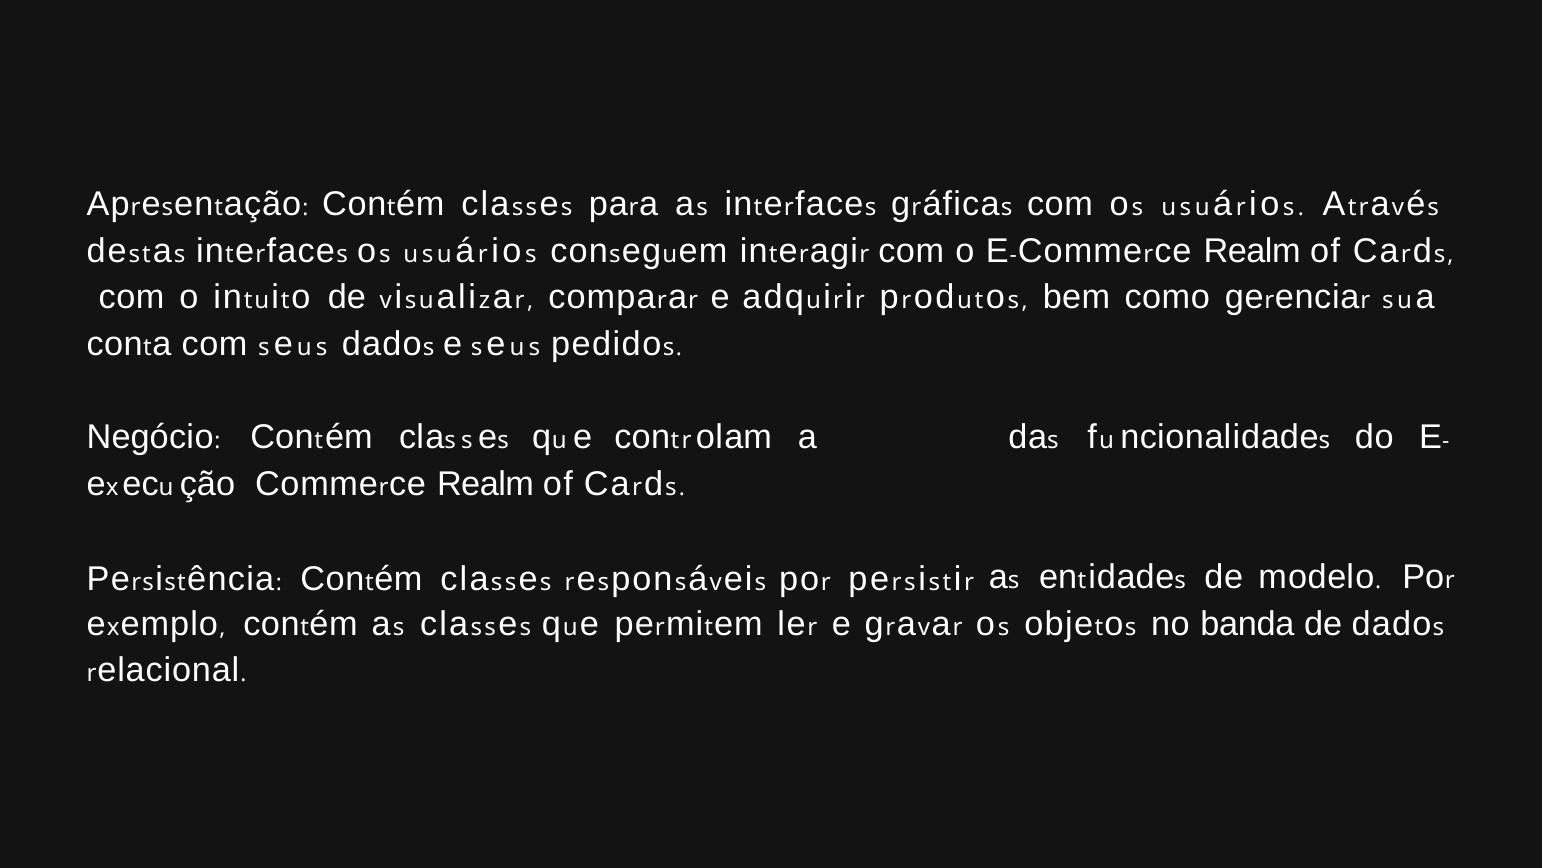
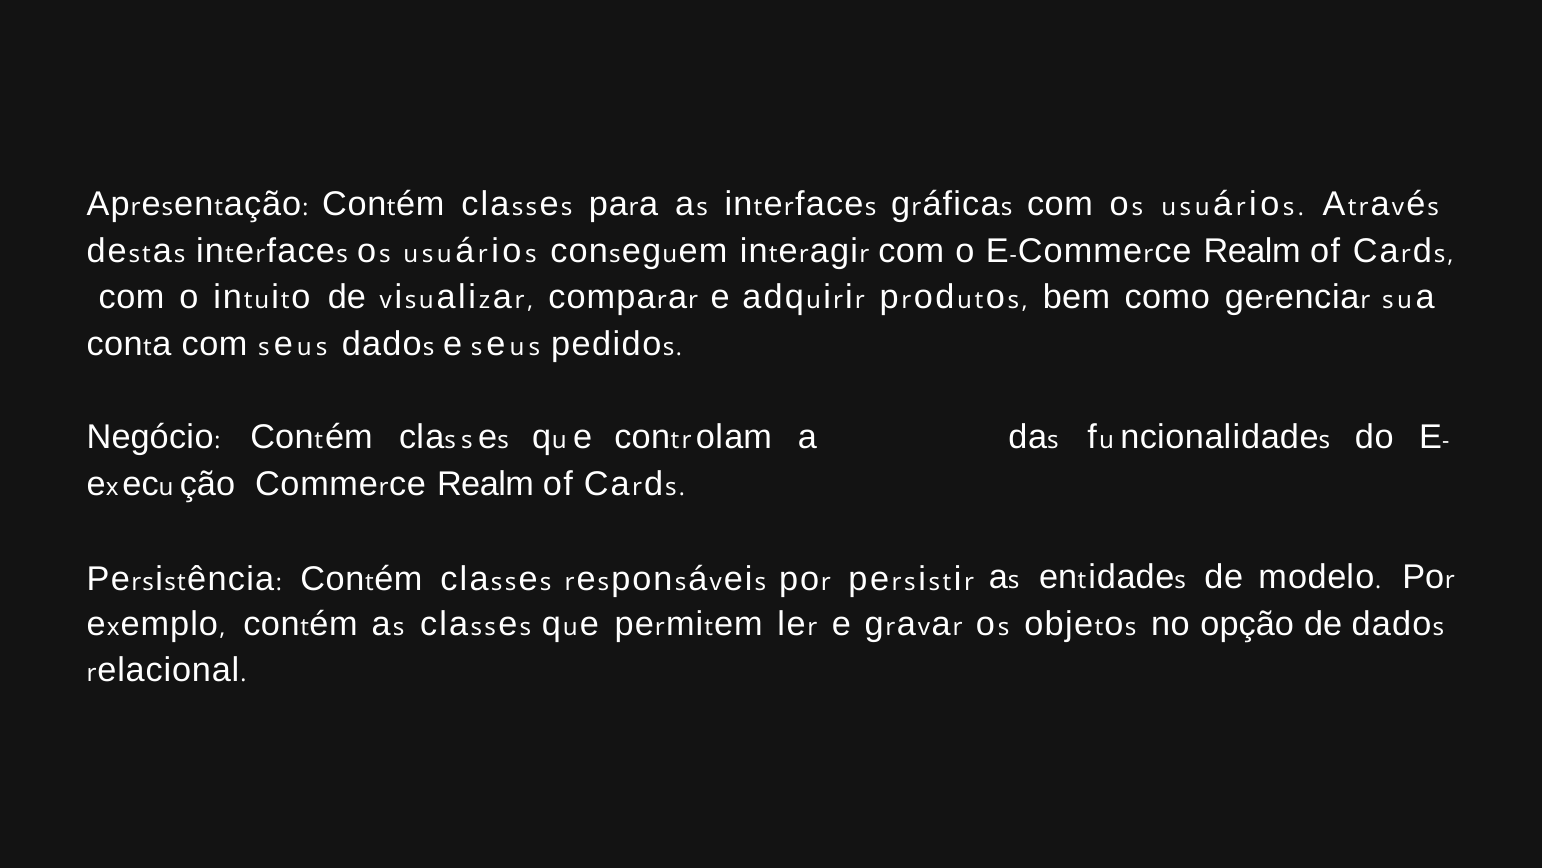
banda: banda -> opção (1247, 623)
